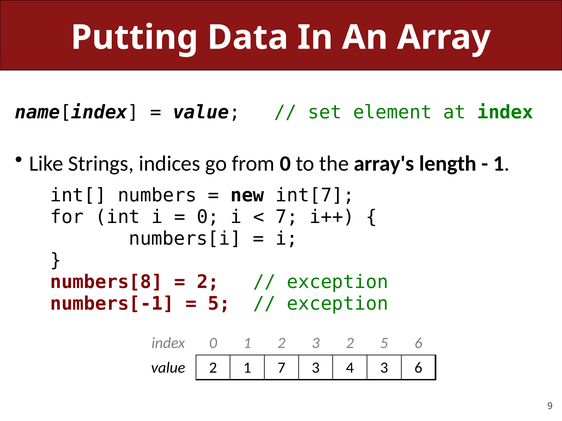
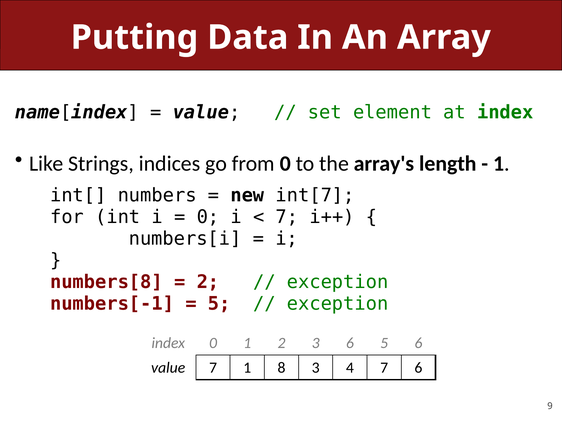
3 2: 2 -> 6 (350, 343)
value 2: 2 -> 7 (213, 368)
1 7: 7 -> 8 (281, 368)
4 3: 3 -> 7 (384, 368)
